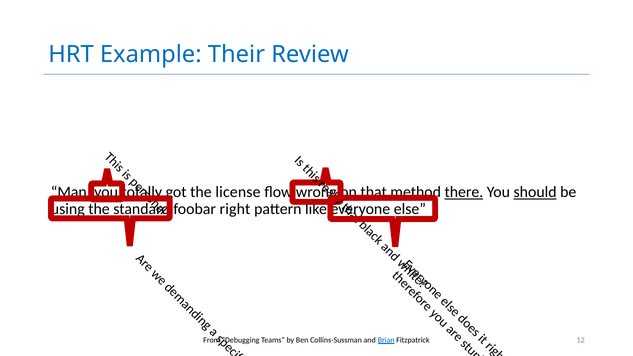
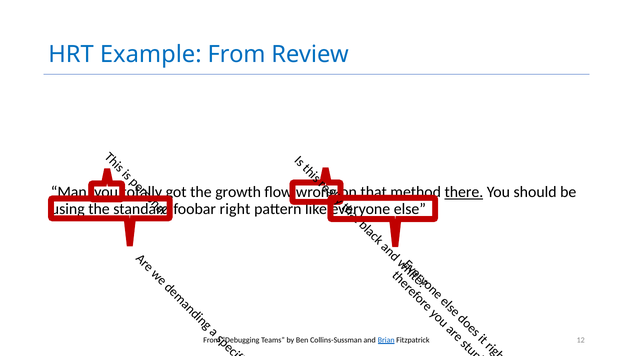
Example Their: Their -> From (237, 54)
license: license -> growth (238, 192)
should underline: present -> none (535, 192)
